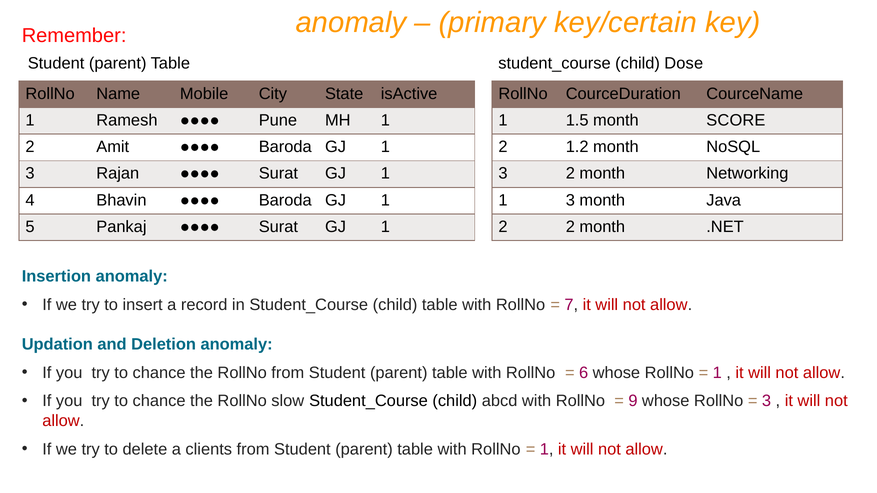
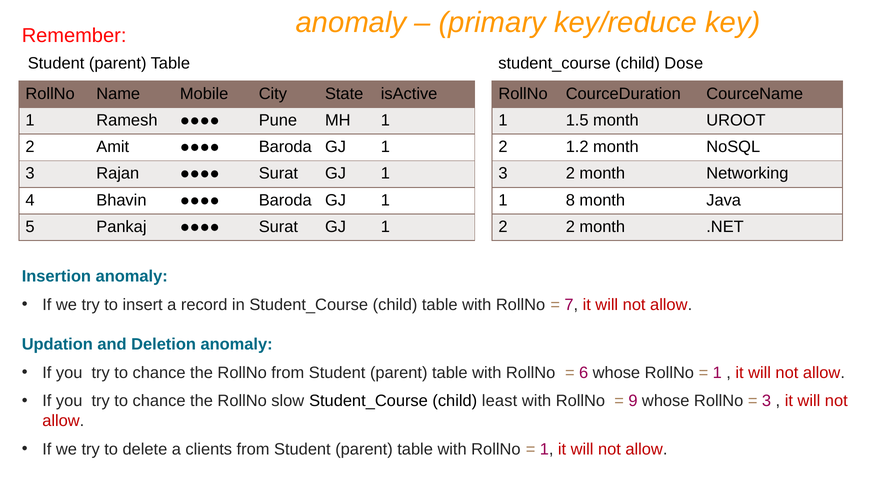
key/certain: key/certain -> key/reduce (626, 23)
SCORE: SCORE -> UROOT (736, 120)
3: 3 -> 8 (570, 200)
abcd: abcd -> least (500, 401)
